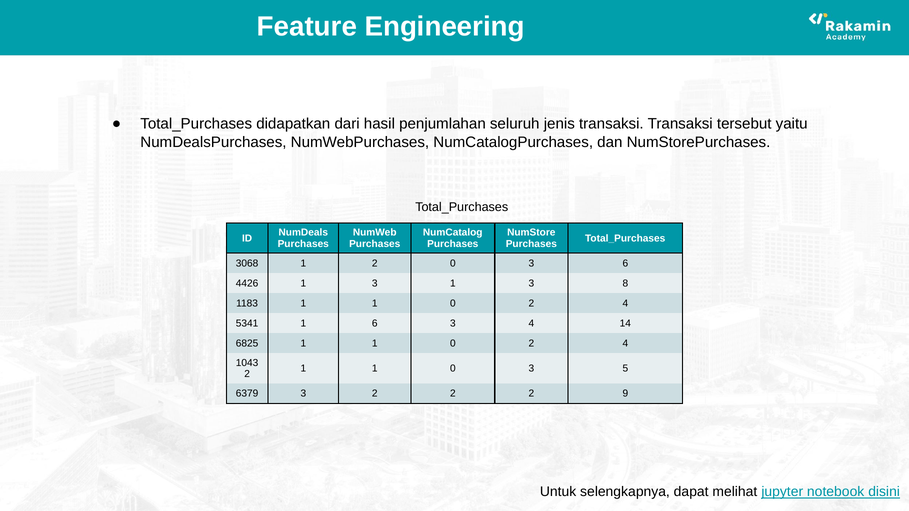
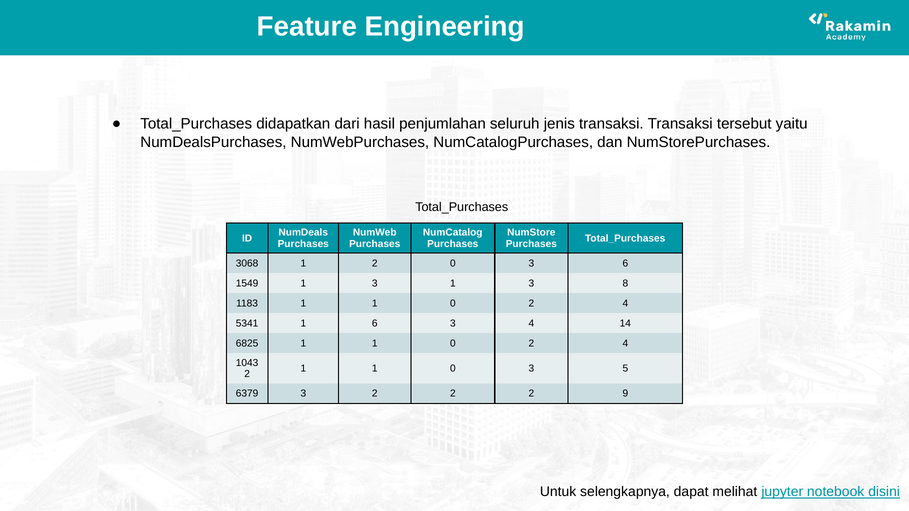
4426: 4426 -> 1549 (247, 284)
